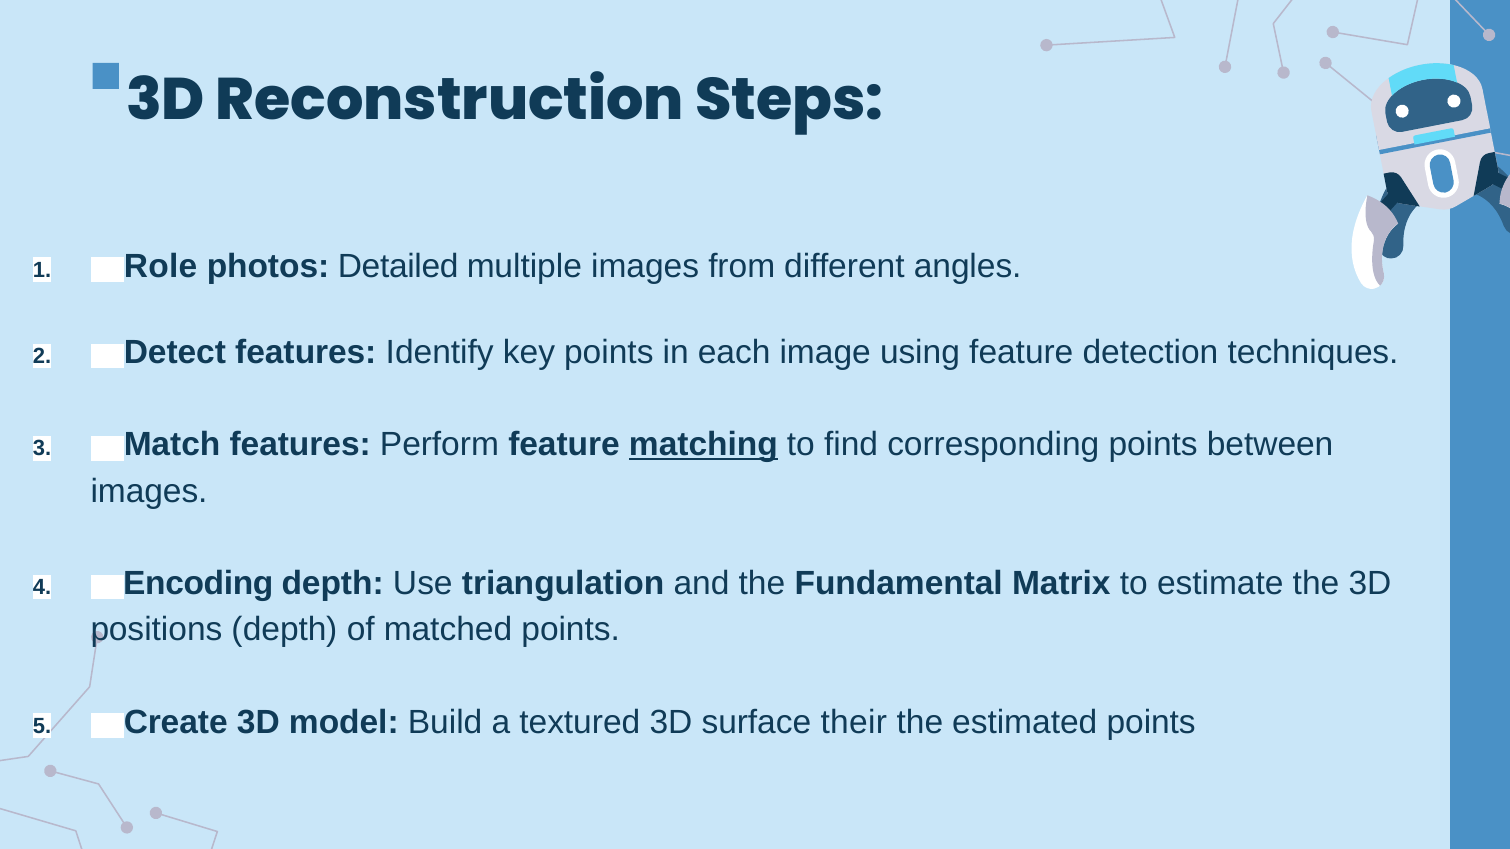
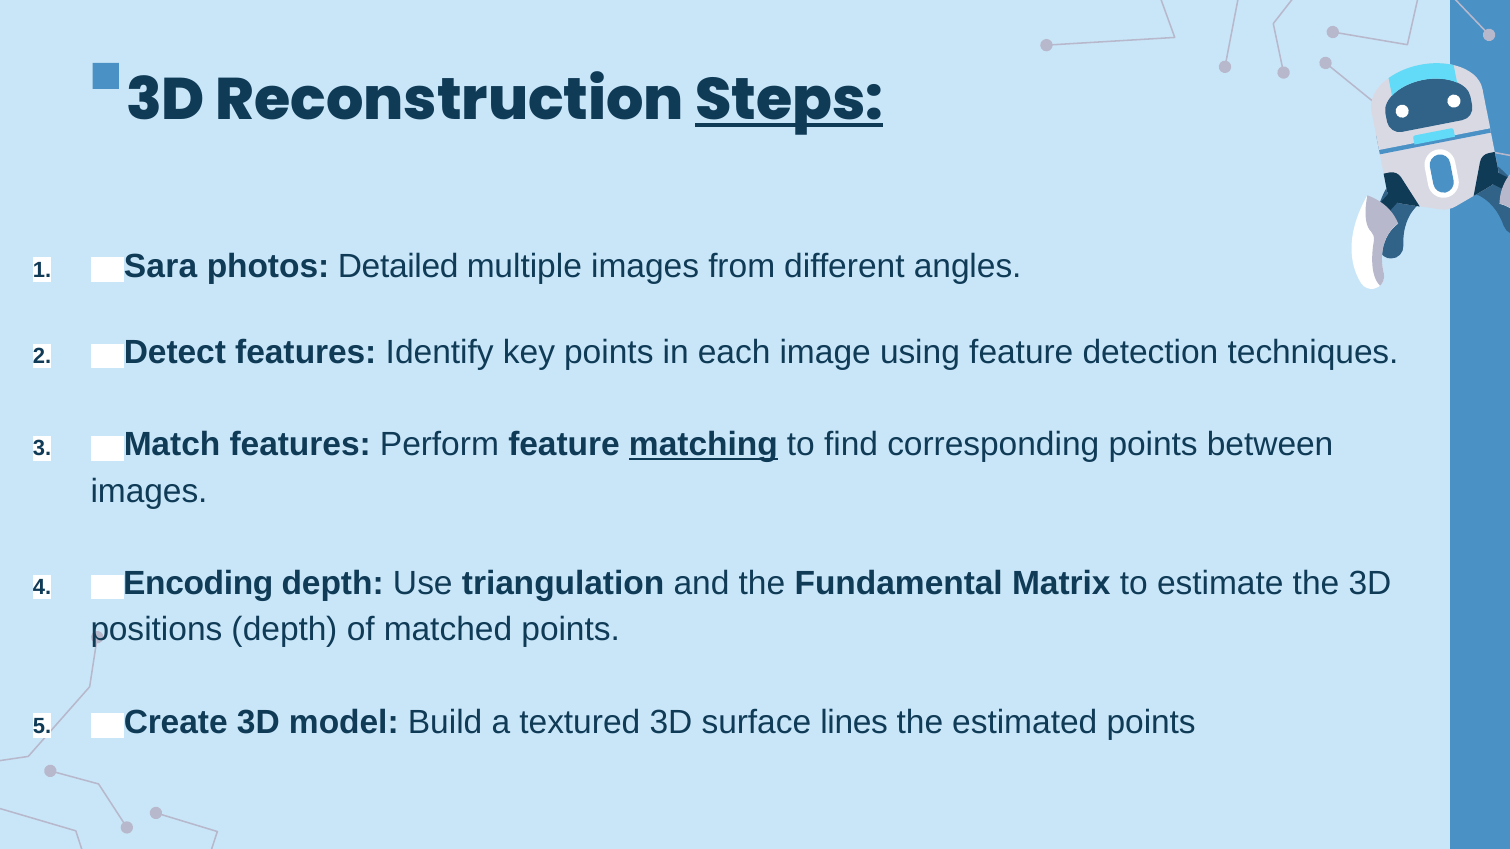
Steps underline: none -> present (789, 100)
Role: Role -> Sara (161, 266)
their: their -> lines (854, 723)
